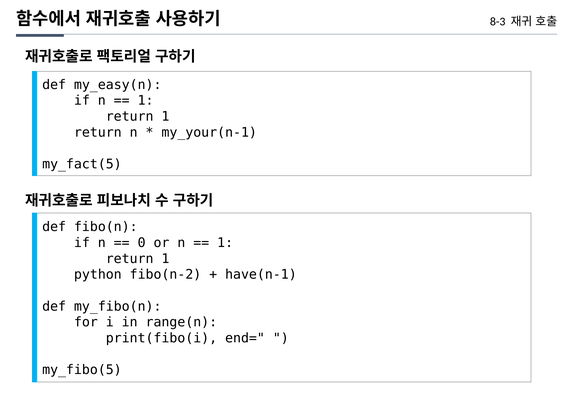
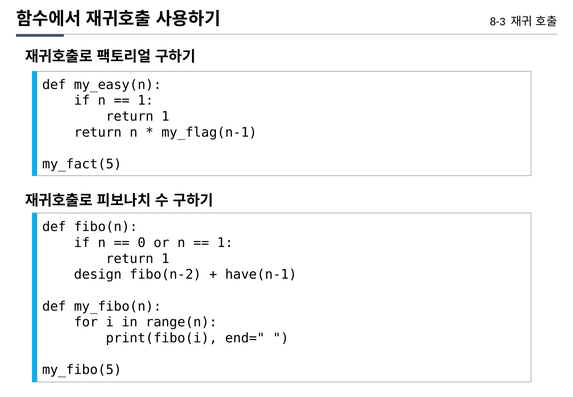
my_your(n-1: my_your(n-1 -> my_flag(n-1 (209, 132)
python: python -> design (98, 274)
